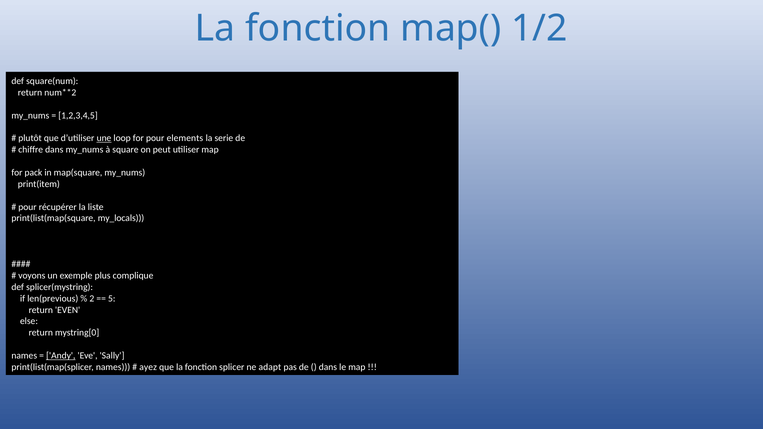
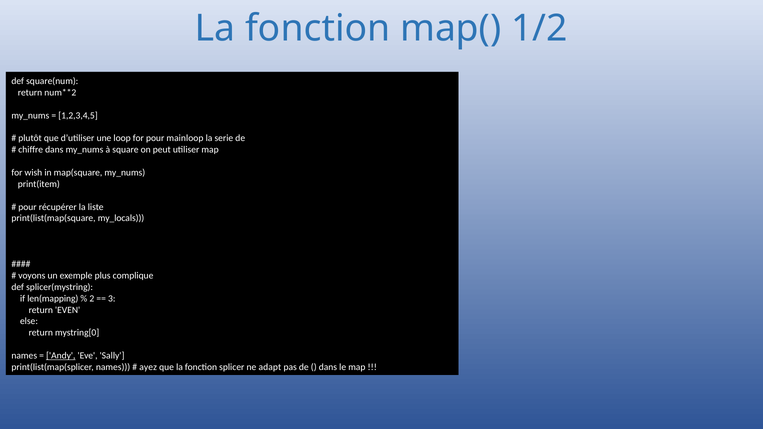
une underline: present -> none (104, 138)
elements: elements -> mainloop (185, 138)
pack: pack -> wish (33, 173)
len(previous: len(previous -> len(mapping (53, 299)
5: 5 -> 3 (112, 299)
